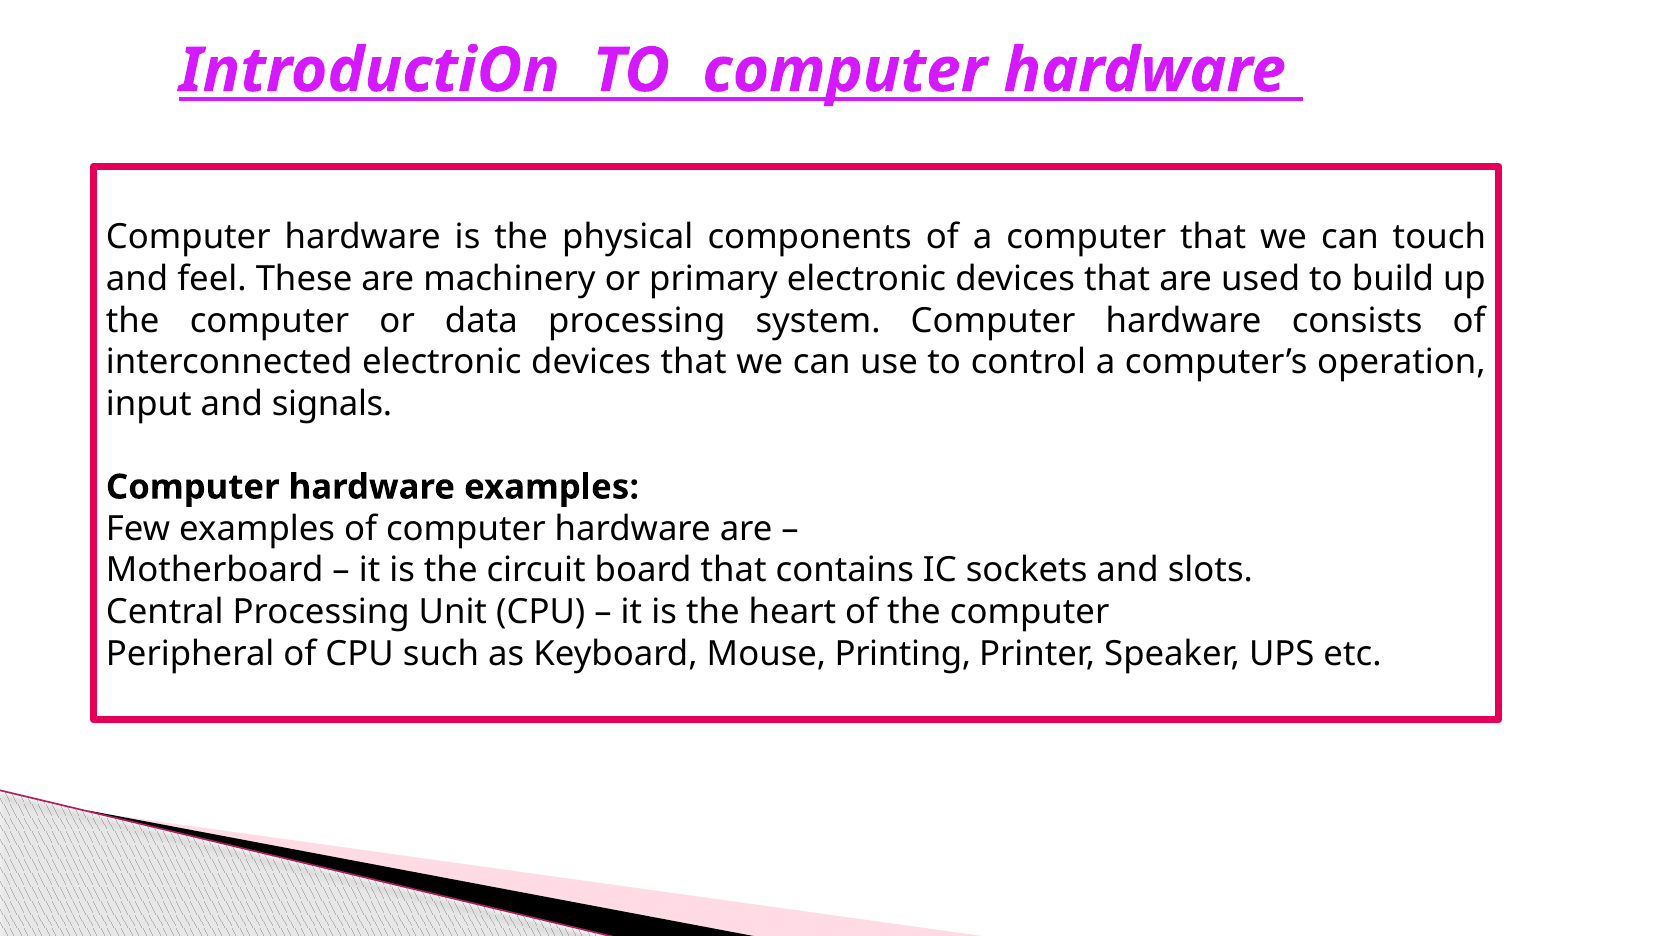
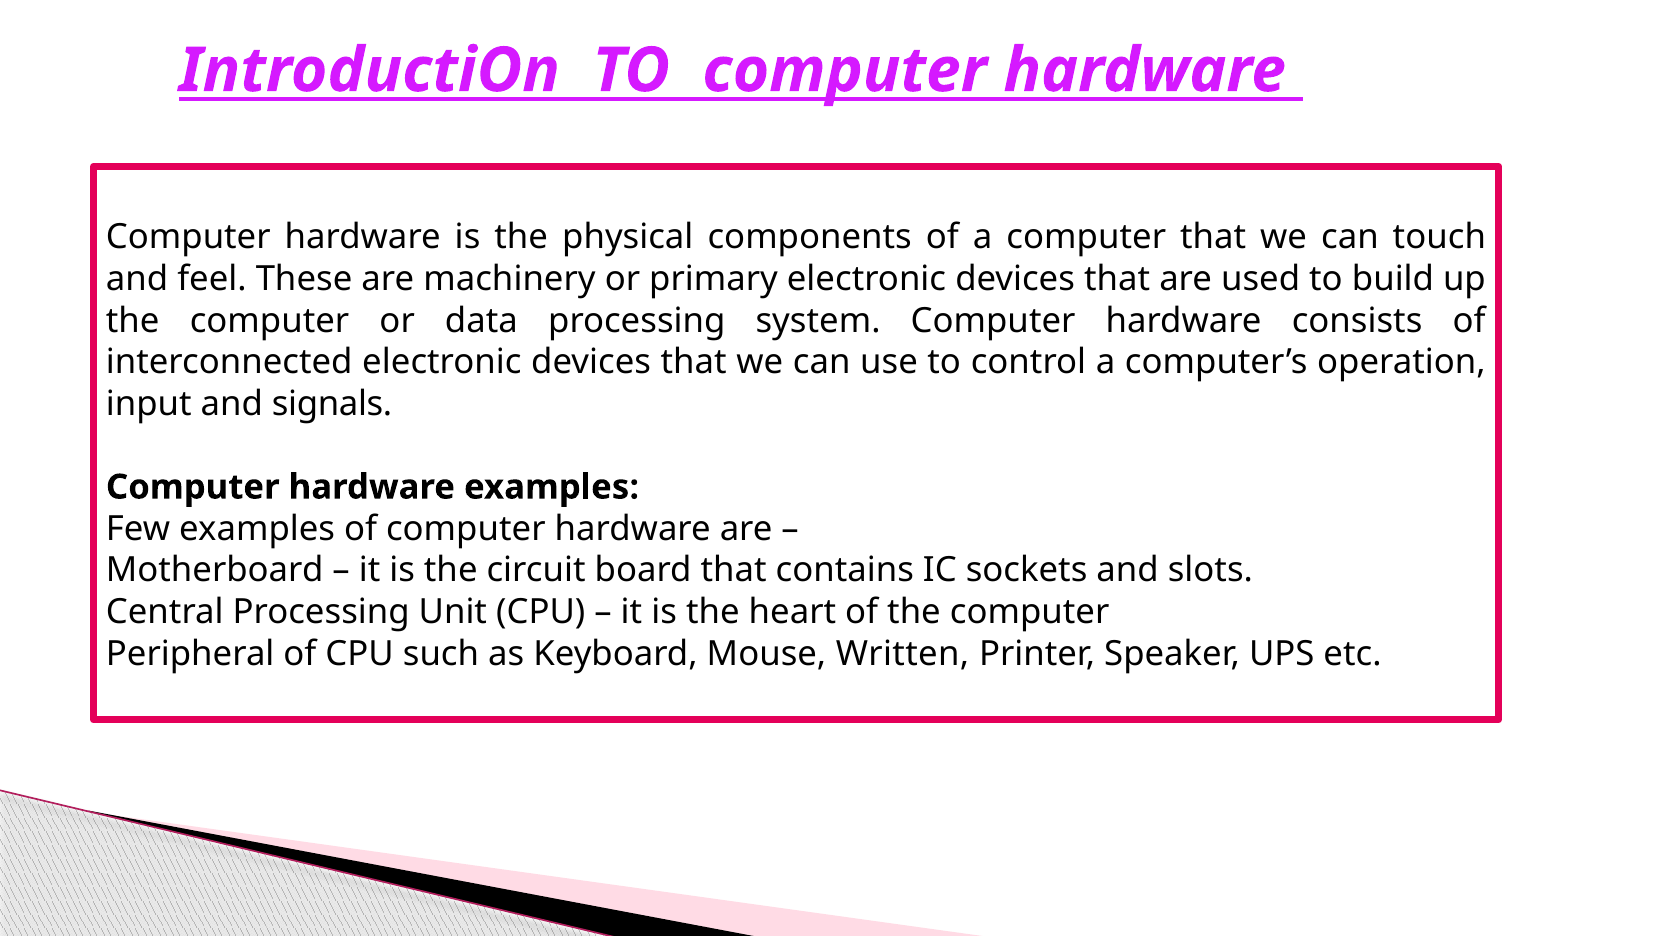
Printing: Printing -> Written (903, 654)
